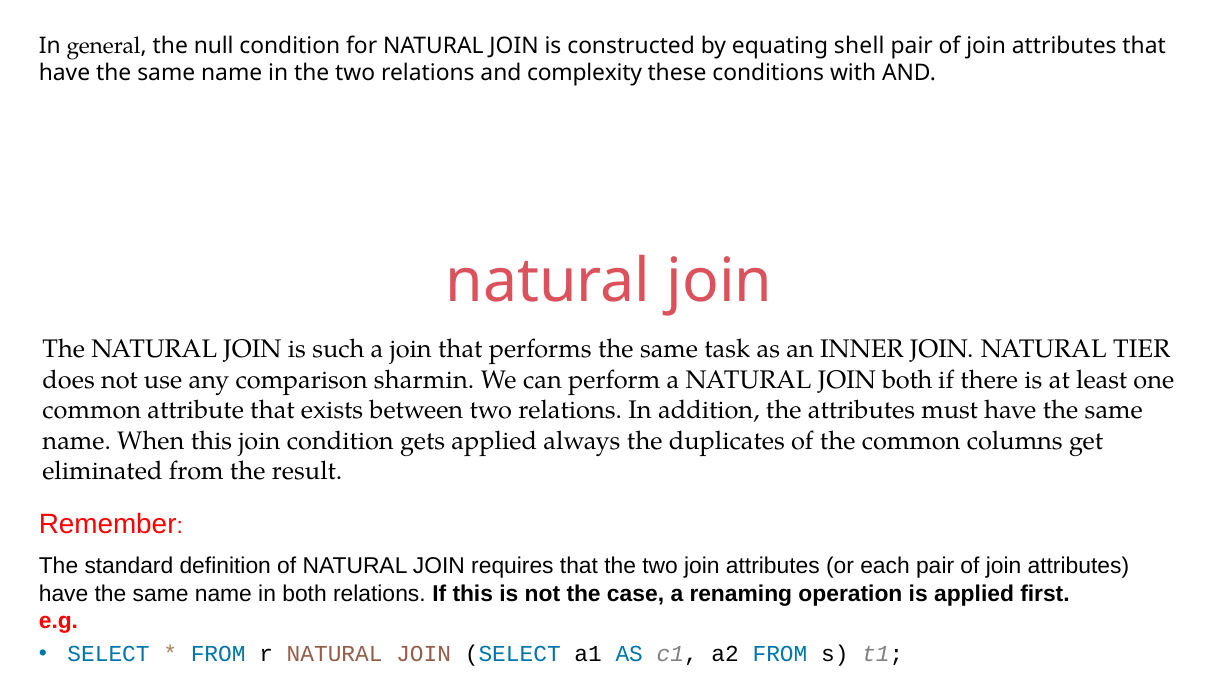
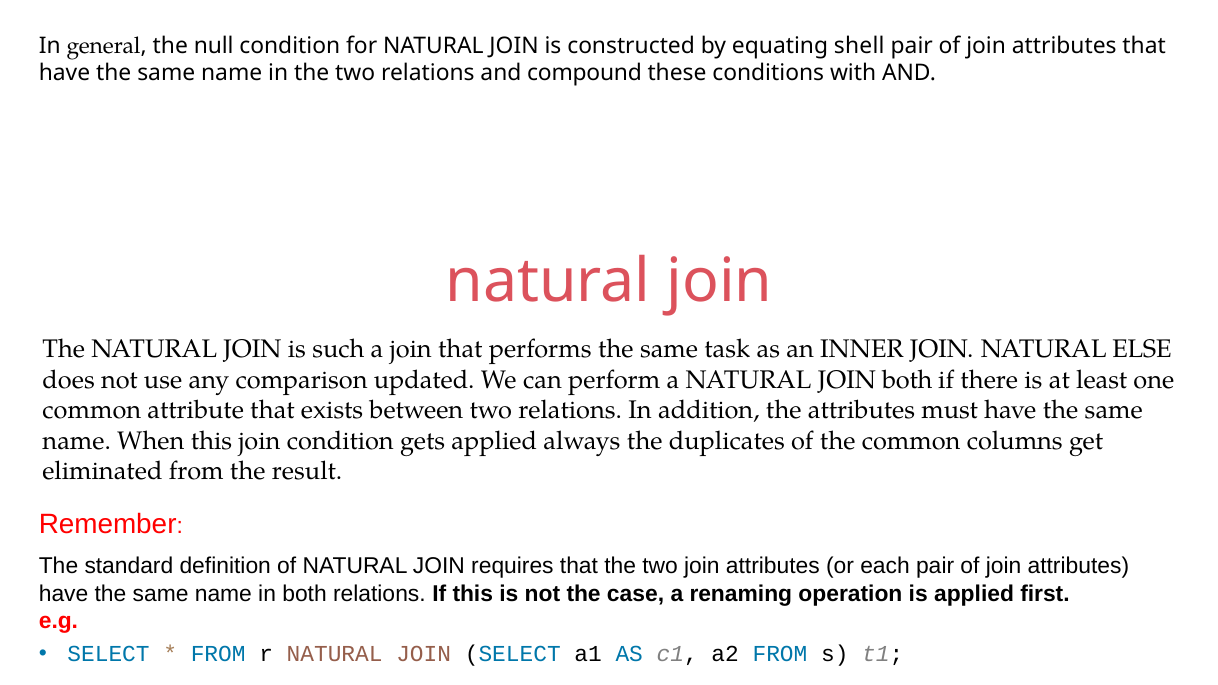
complexity: complexity -> compound (585, 73)
TIER: TIER -> ELSE (1142, 350)
sharmin: sharmin -> updated (424, 380)
